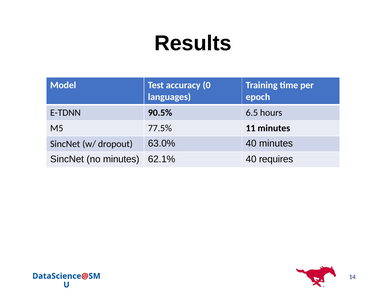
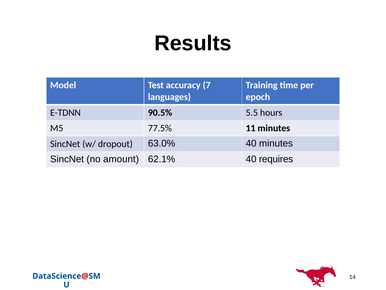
0: 0 -> 7 (207, 85)
6.5: 6.5 -> 5.5 (252, 112)
no minutes: minutes -> amount (121, 159)
